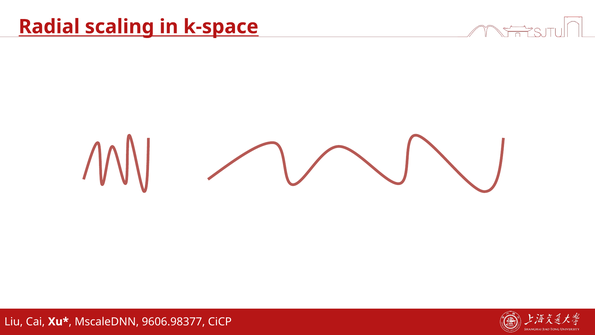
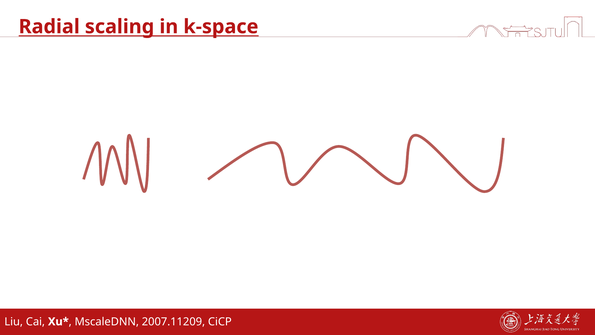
9606.98377: 9606.98377 -> 2007.11209 (173, 321)
